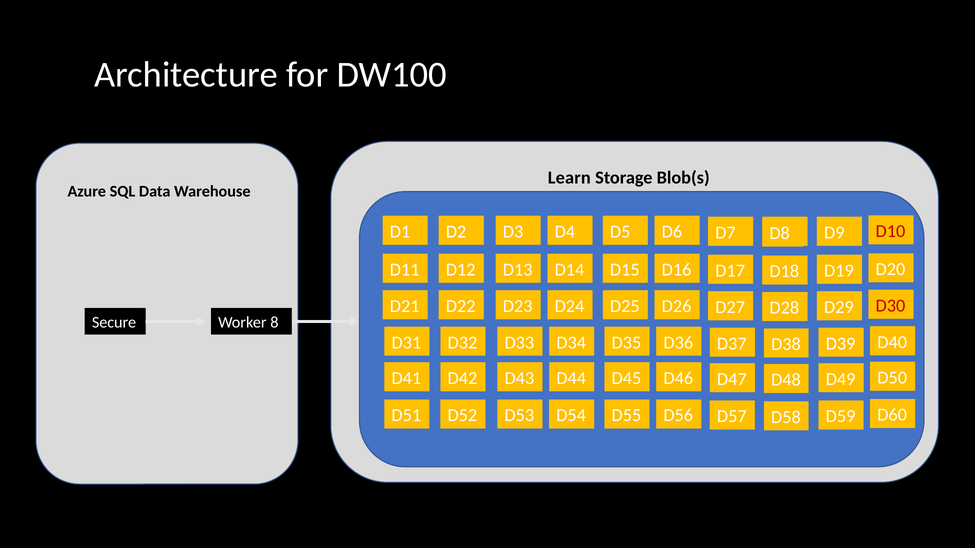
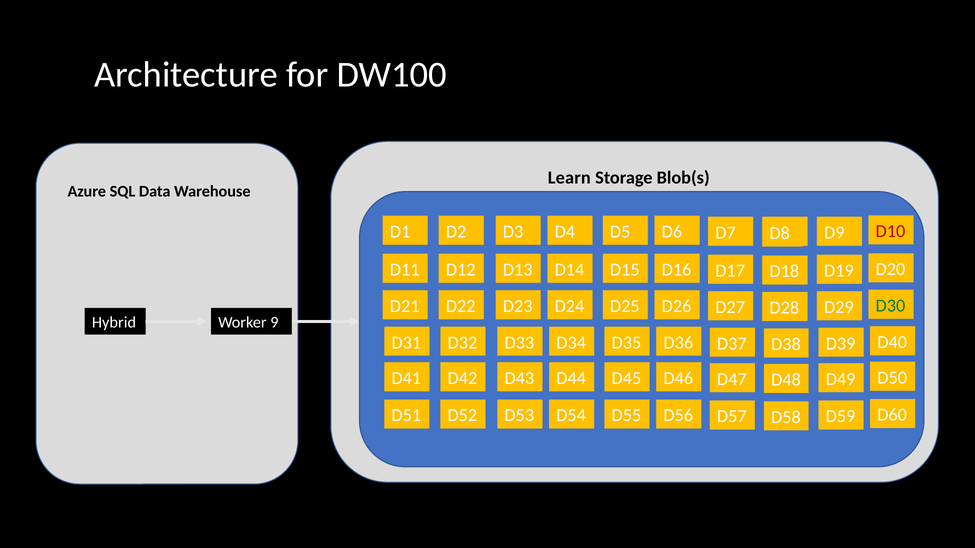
D30 colour: red -> green (890, 306)
Secure: Secure -> Hybrid (114, 323)
8: 8 -> 9 (274, 323)
